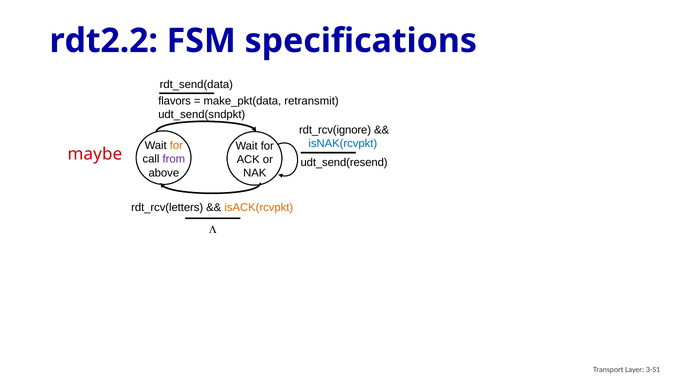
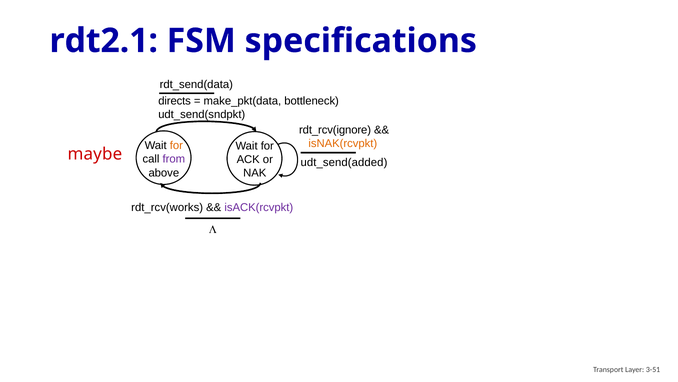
rdt2.2: rdt2.2 -> rdt2.1 (104, 41)
flavors: flavors -> directs (175, 101)
retransmit: retransmit -> bottleneck (312, 101)
isNAK(rcvpkt colour: blue -> orange (343, 143)
udt_send(resend: udt_send(resend -> udt_send(added (344, 162)
rdt_rcv(letters: rdt_rcv(letters -> rdt_rcv(works (167, 207)
isACK(rcvpkt colour: orange -> purple (259, 207)
